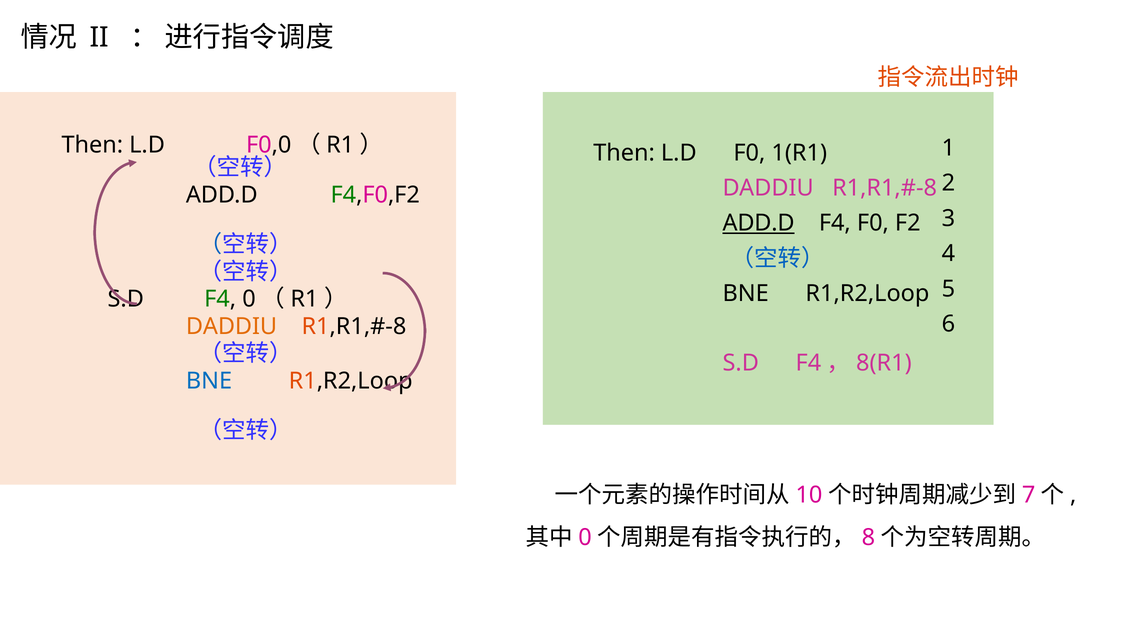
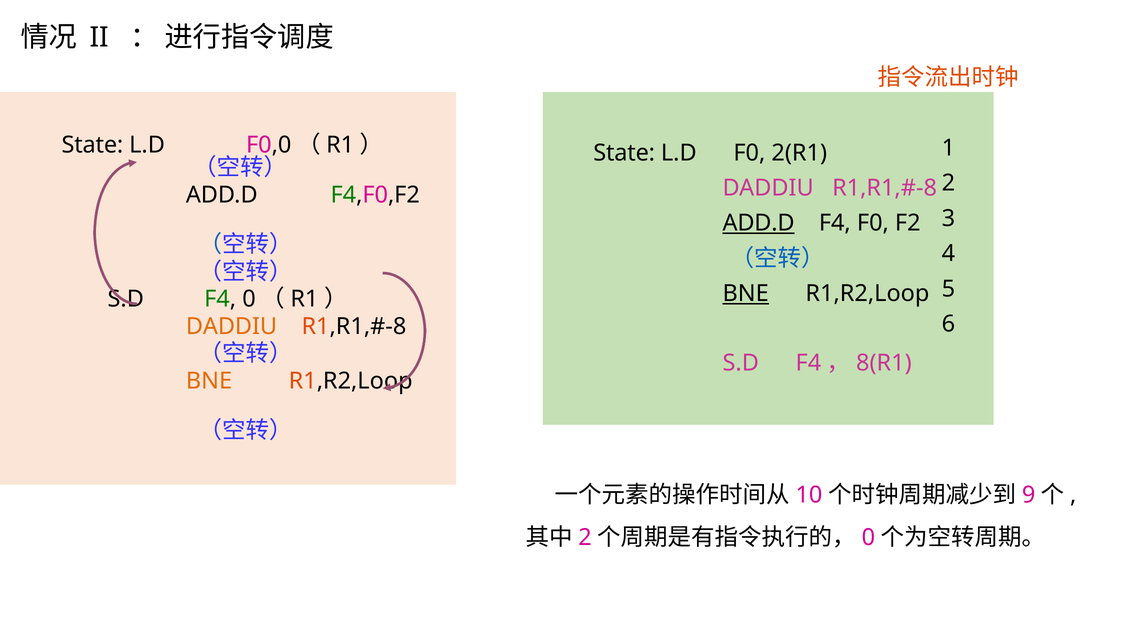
Then: Then -> State (92, 145)
Then: Then -> State (624, 153)
1(R1: 1(R1 -> 2(R1 (799, 153)
BNE underline: none -> present (746, 294)
BNE colour: blue -> orange (209, 381)
7: 7 -> 9 (1029, 495)
0: 0 -> 2 (585, 537)
8: 8 -> 0 (868, 537)
